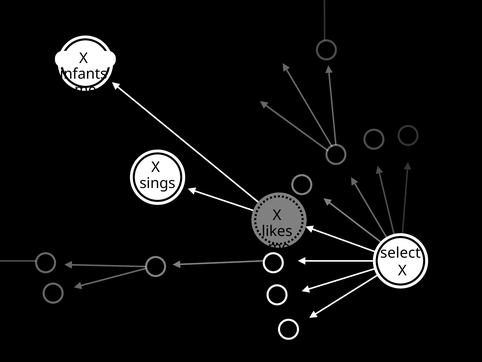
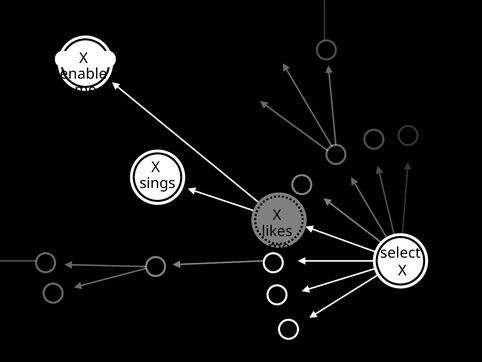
infants: infants -> enable (83, 74)
